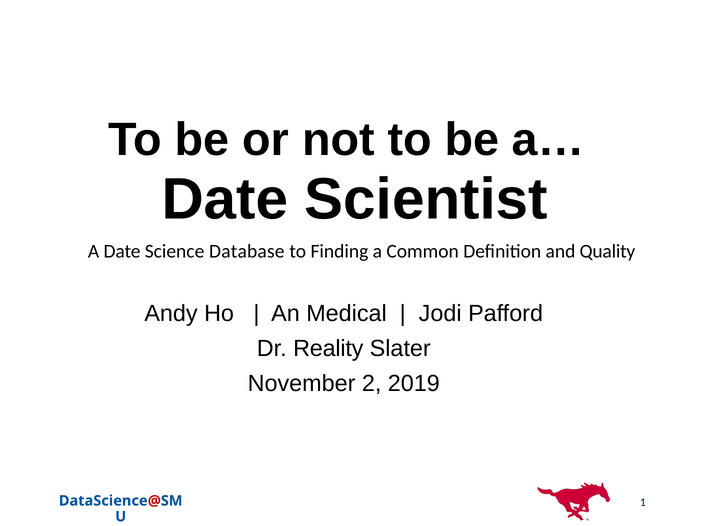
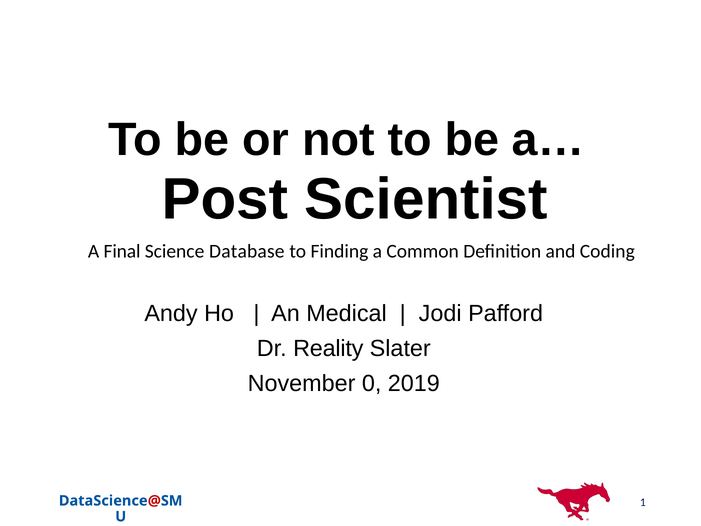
Date: Date -> Post (225, 199)
A Date: Date -> Final (122, 251)
Quality: Quality -> Coding (607, 251)
2: 2 -> 0 (372, 383)
